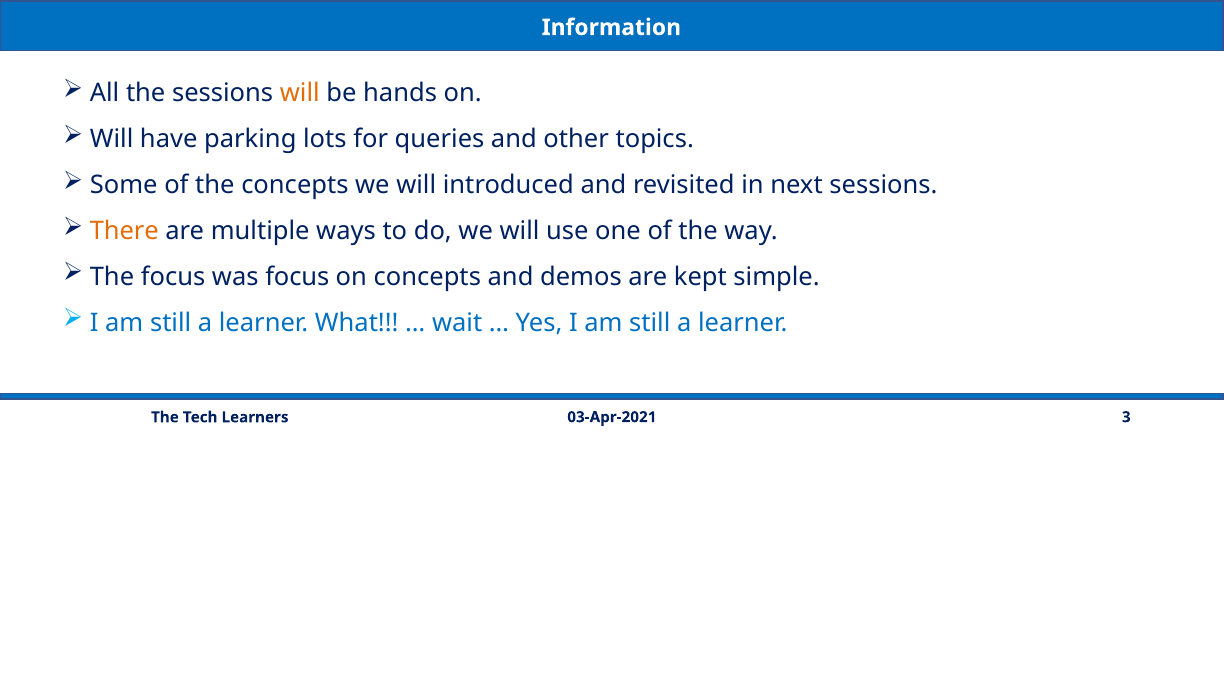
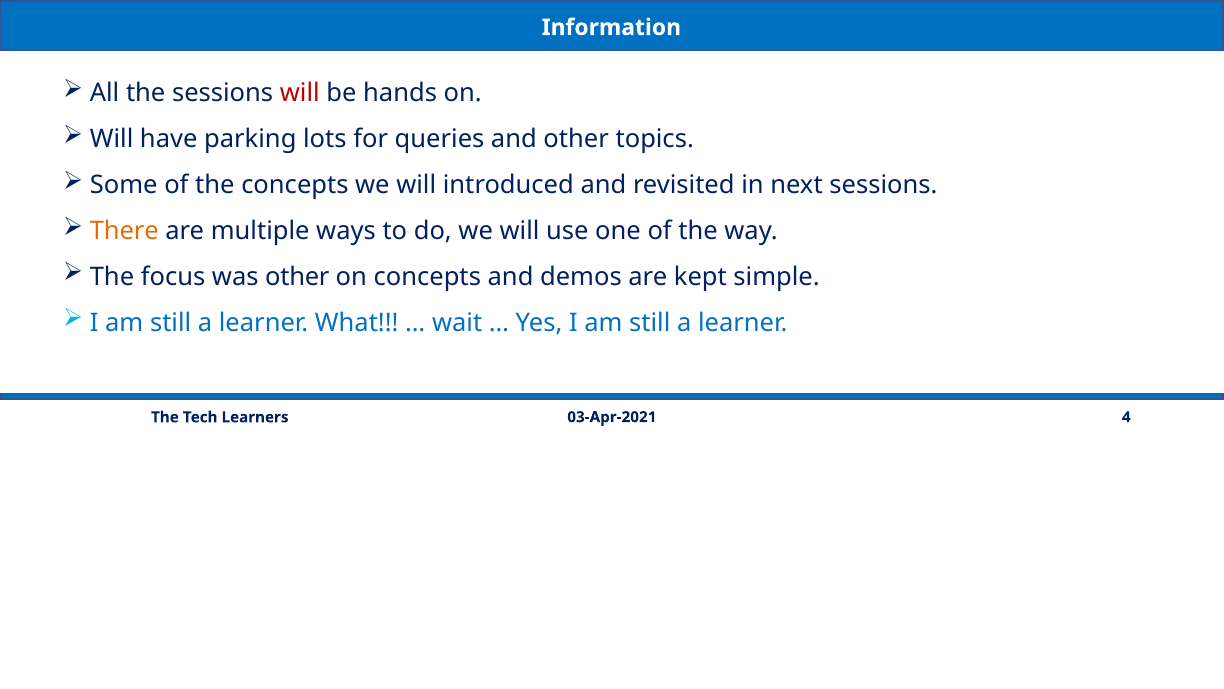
will colour: orange -> red (300, 93)
was focus: focus -> other (297, 276)
3: 3 -> 4 (1126, 417)
